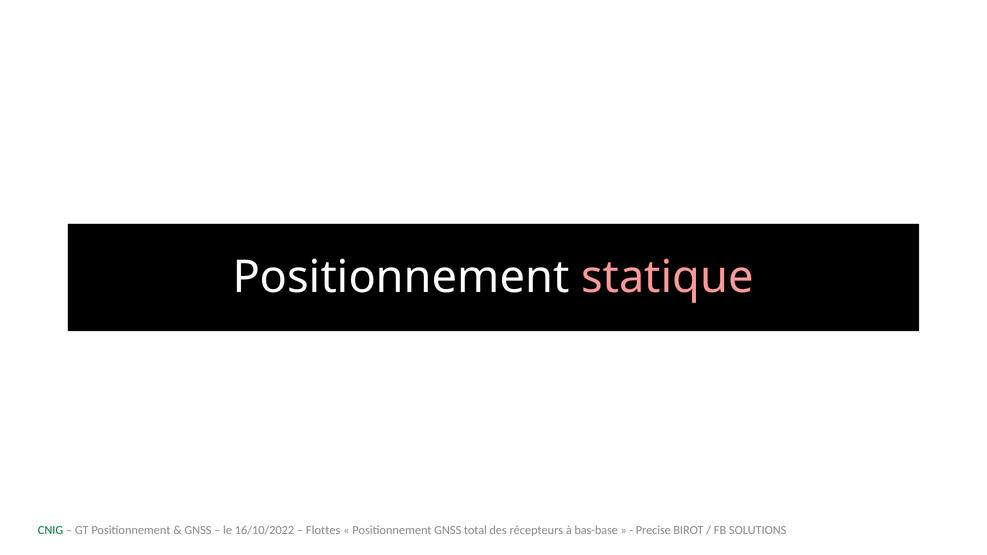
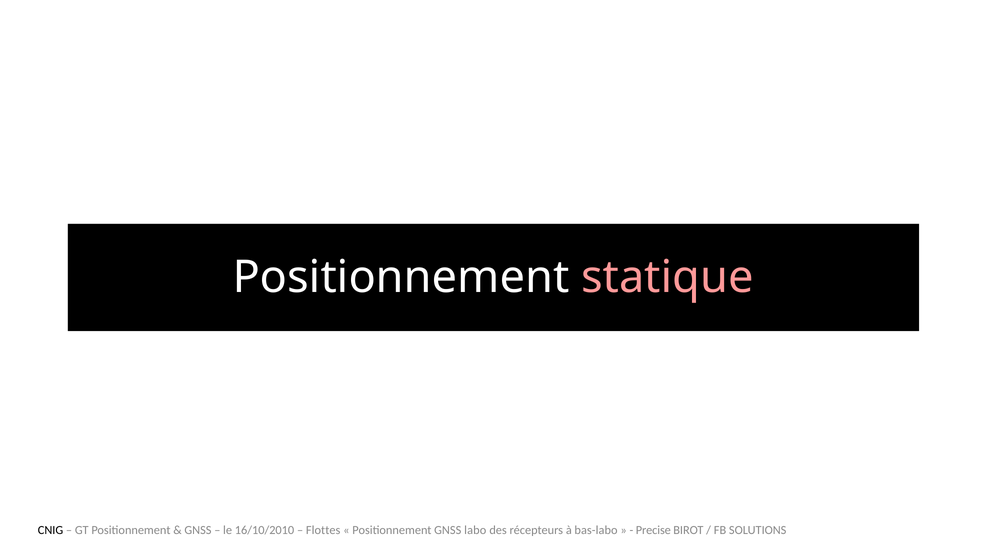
CNIG colour: green -> black (51, 530)
16/10/2022: 16/10/2022 -> 16/10/2010 (265, 530)
total: total -> labo (475, 530)
bas-base: bas-base -> bas-labo (596, 530)
